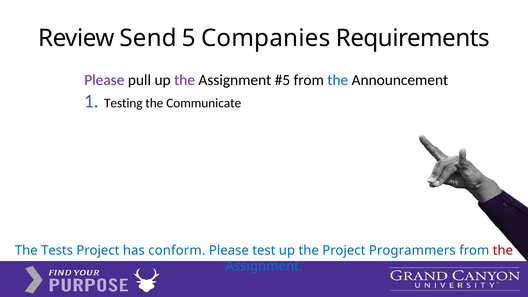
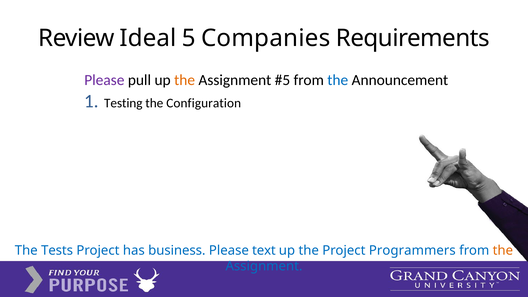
Send: Send -> Ideal (148, 38)
the colour: purple -> orange (185, 80)
Communicate: Communicate -> Configuration (204, 103)
conform: conform -> business (177, 250)
test: test -> text (264, 250)
the colour: red -> orange (503, 250)
